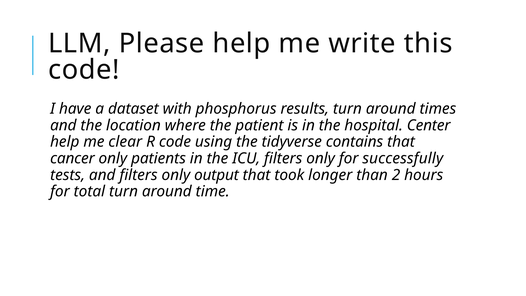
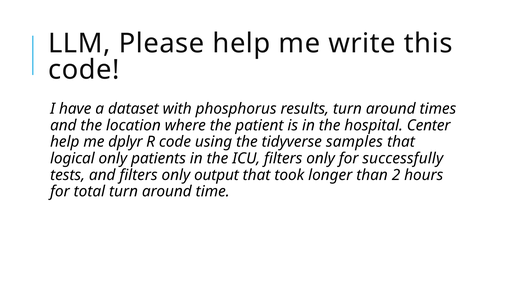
clear: clear -> dplyr (125, 142)
contains: contains -> samples (354, 142)
cancer: cancer -> logical (72, 158)
